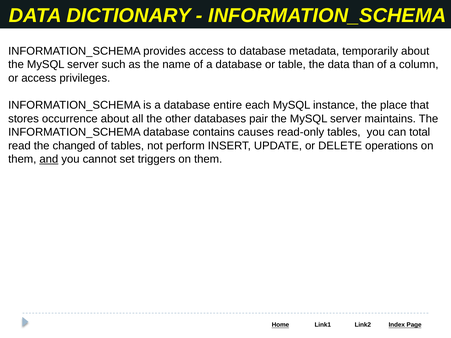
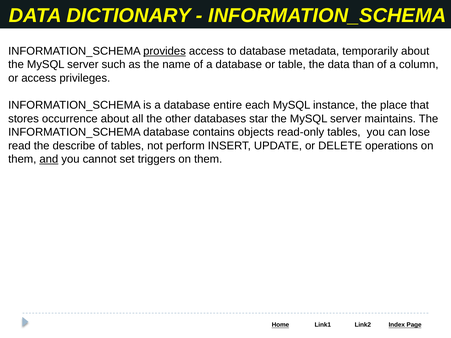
provides underline: none -> present (165, 51)
pair: pair -> star (259, 119)
causes: causes -> objects (256, 132)
total: total -> lose (420, 132)
changed: changed -> describe (74, 146)
